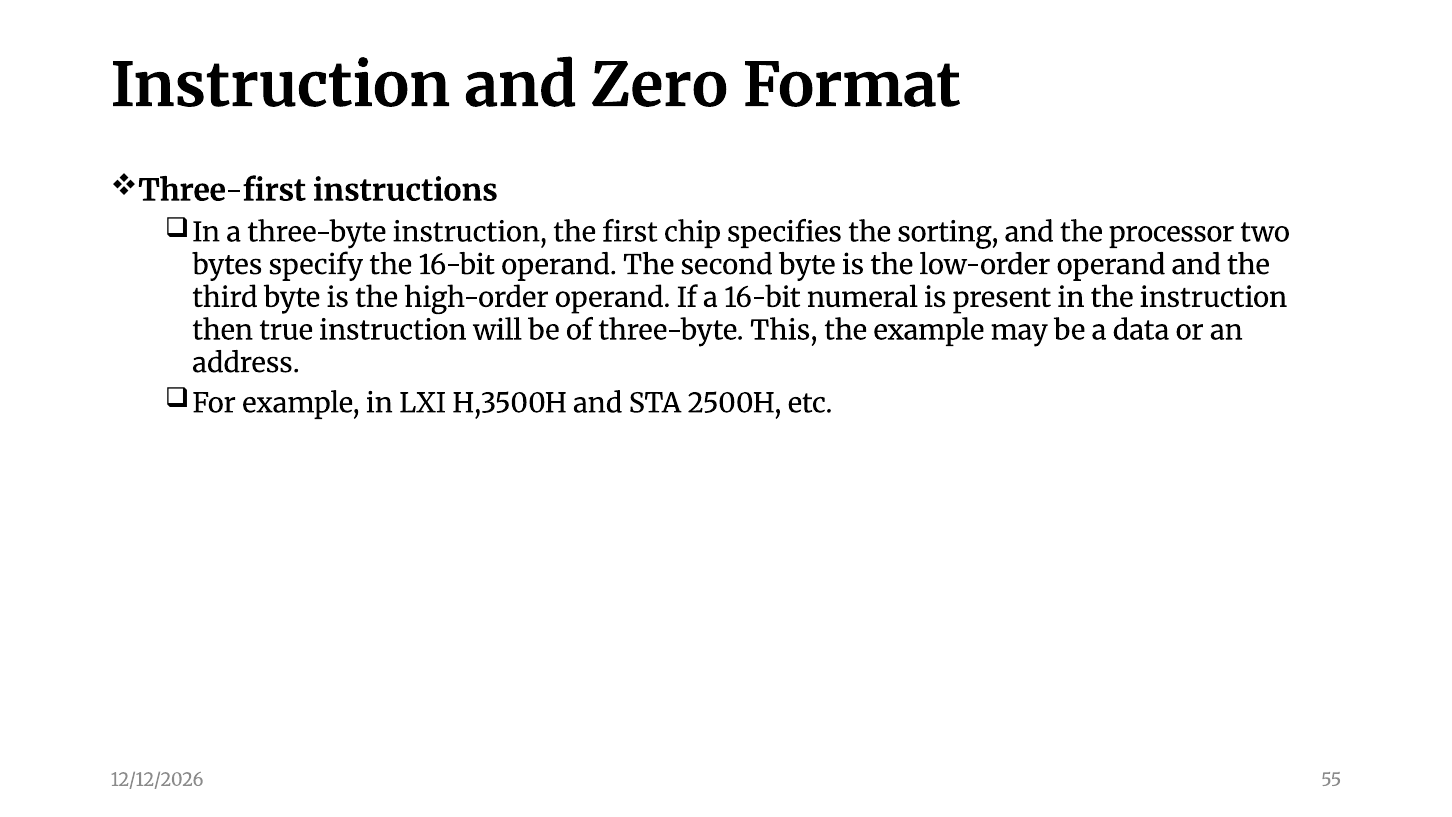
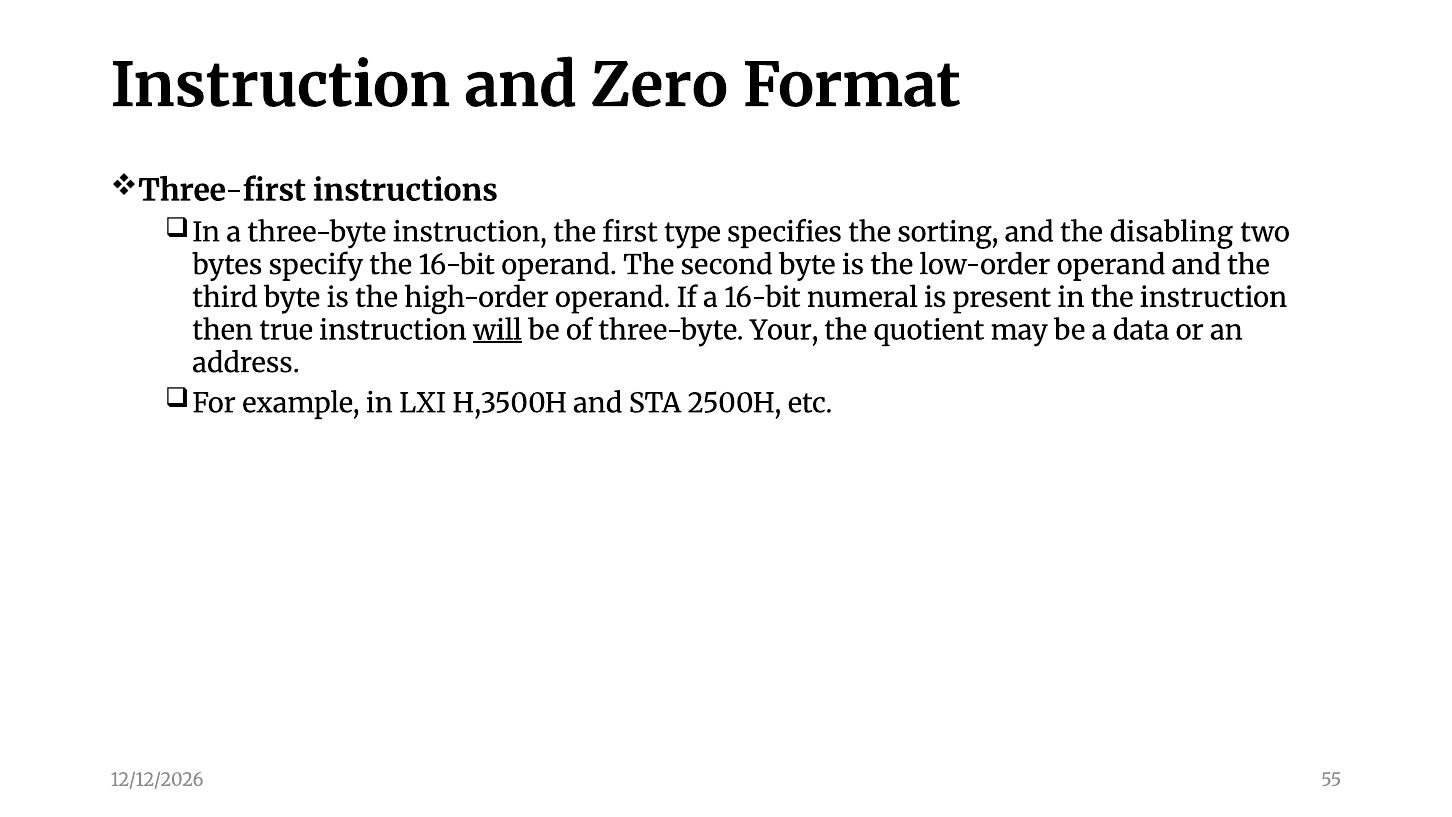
chip: chip -> type (693, 232)
processor: processor -> disabling (1171, 232)
will underline: none -> present (497, 330)
This: This -> Your (784, 330)
the example: example -> quotient (929, 330)
